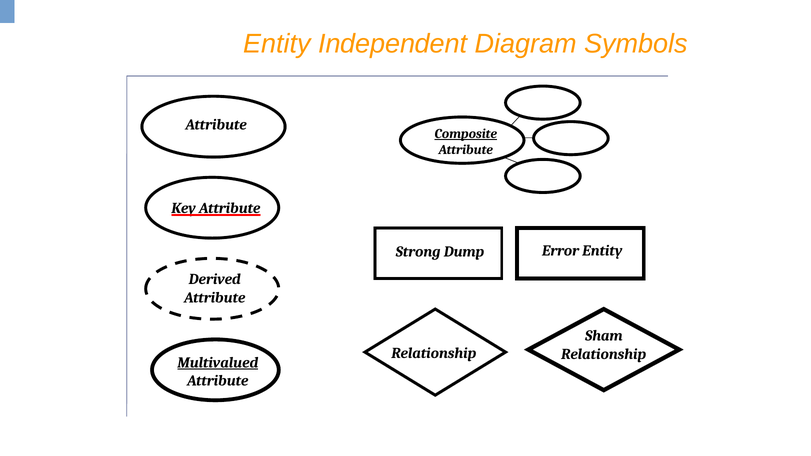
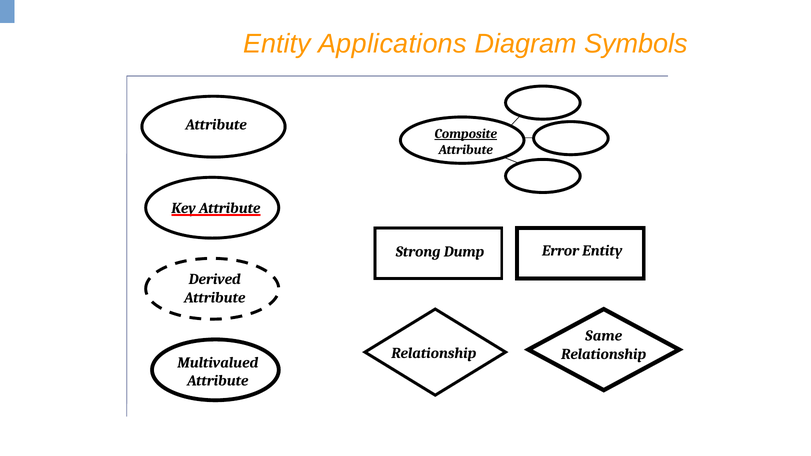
Independent: Independent -> Applications (393, 44)
Sham: Sham -> Same (604, 336)
Multivalued underline: present -> none (218, 363)
